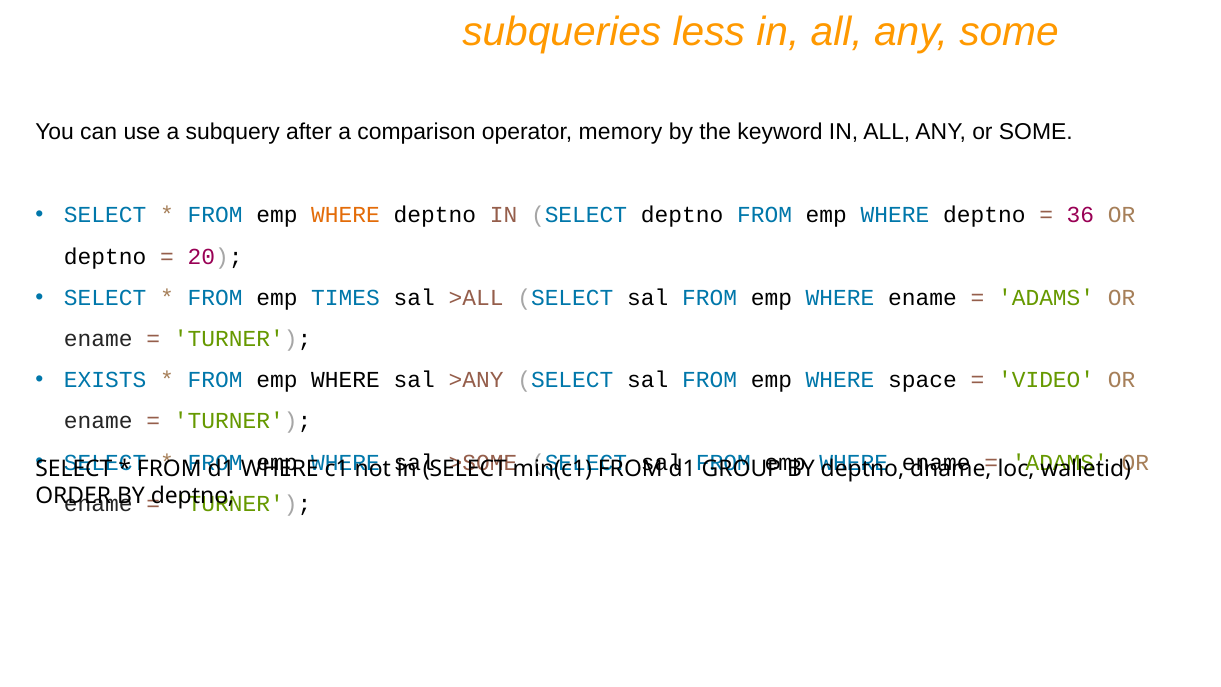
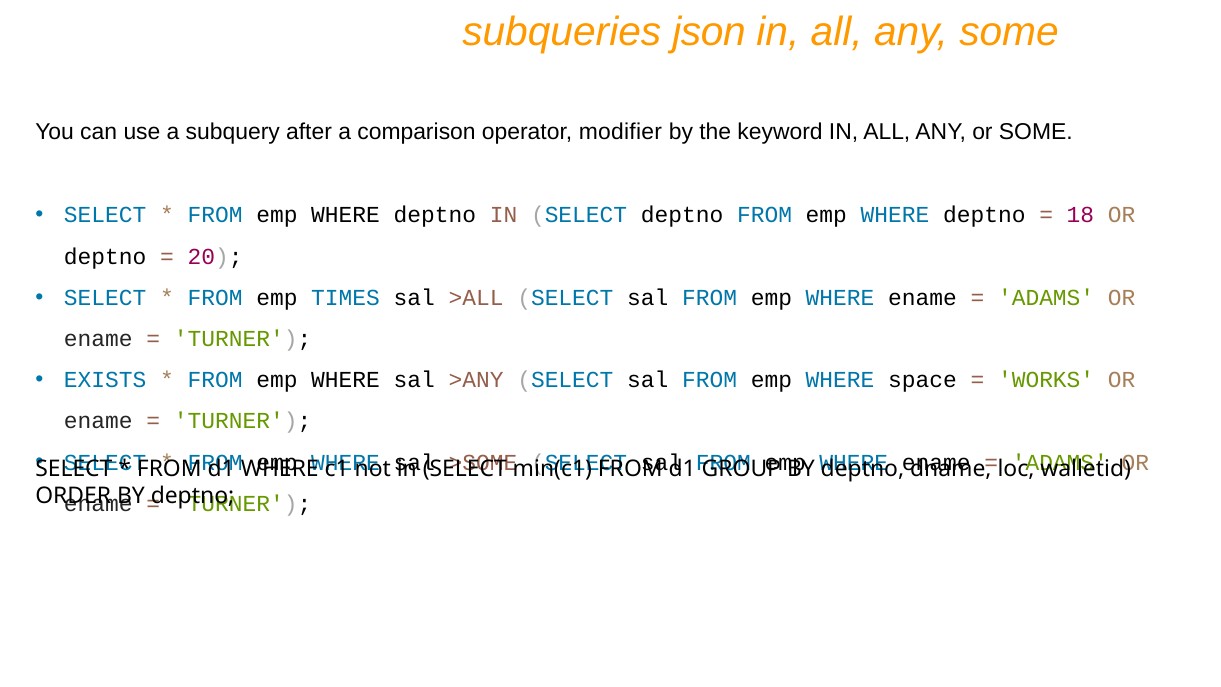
less: less -> json (709, 32)
memory: memory -> modifier (620, 132)
WHERE colour: orange -> black (346, 215)
36: 36 -> 18 (1080, 215)
VIDEO: VIDEO -> WORKS (1046, 380)
